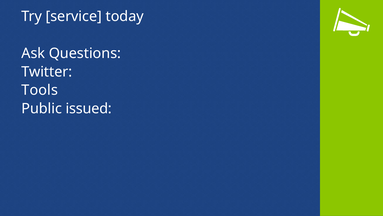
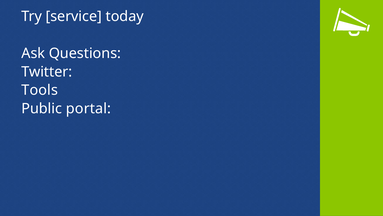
issued: issued -> portal (89, 108)
